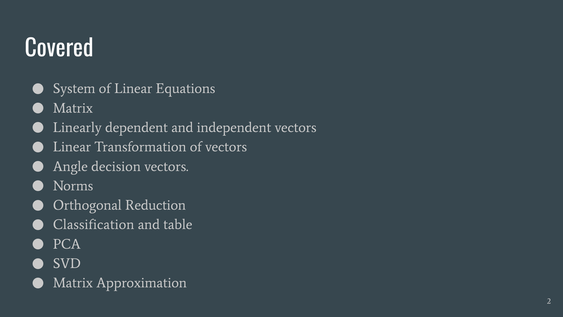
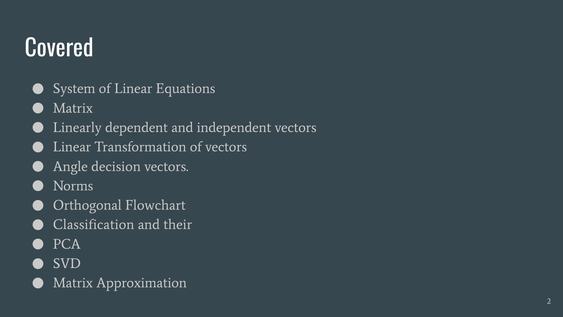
Reduction: Reduction -> Flowchart (155, 205)
table: table -> their (178, 224)
